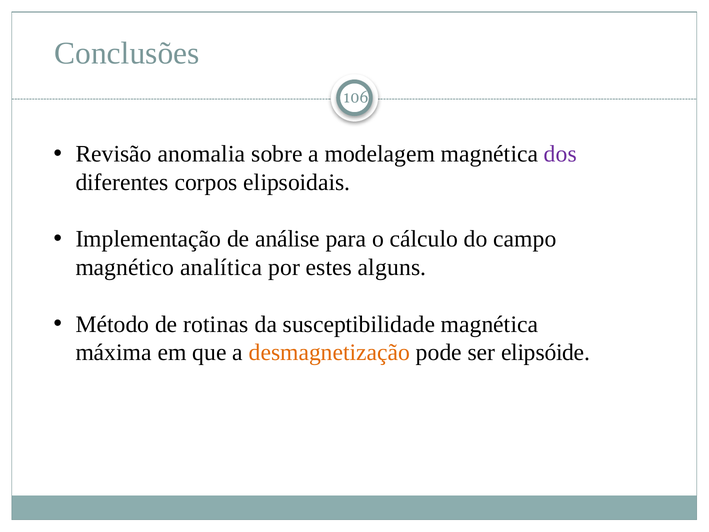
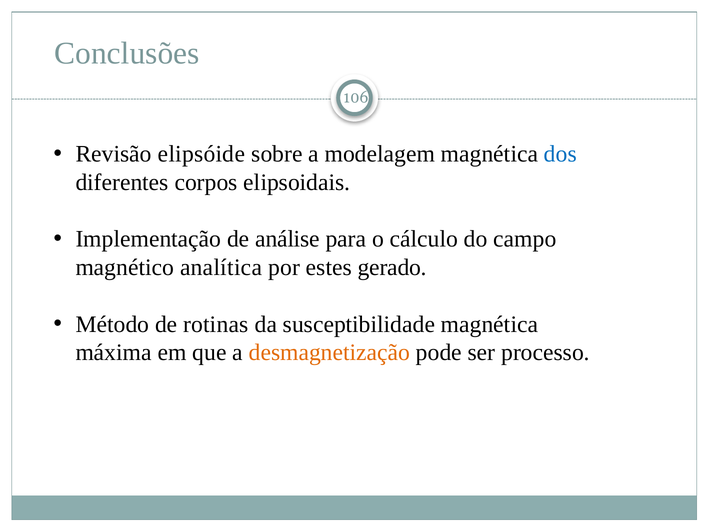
anomalia: anomalia -> elipsóide (201, 154)
dos colour: purple -> blue (560, 154)
alguns: alguns -> gerado (392, 267)
elipsóide: elipsóide -> processo (546, 352)
